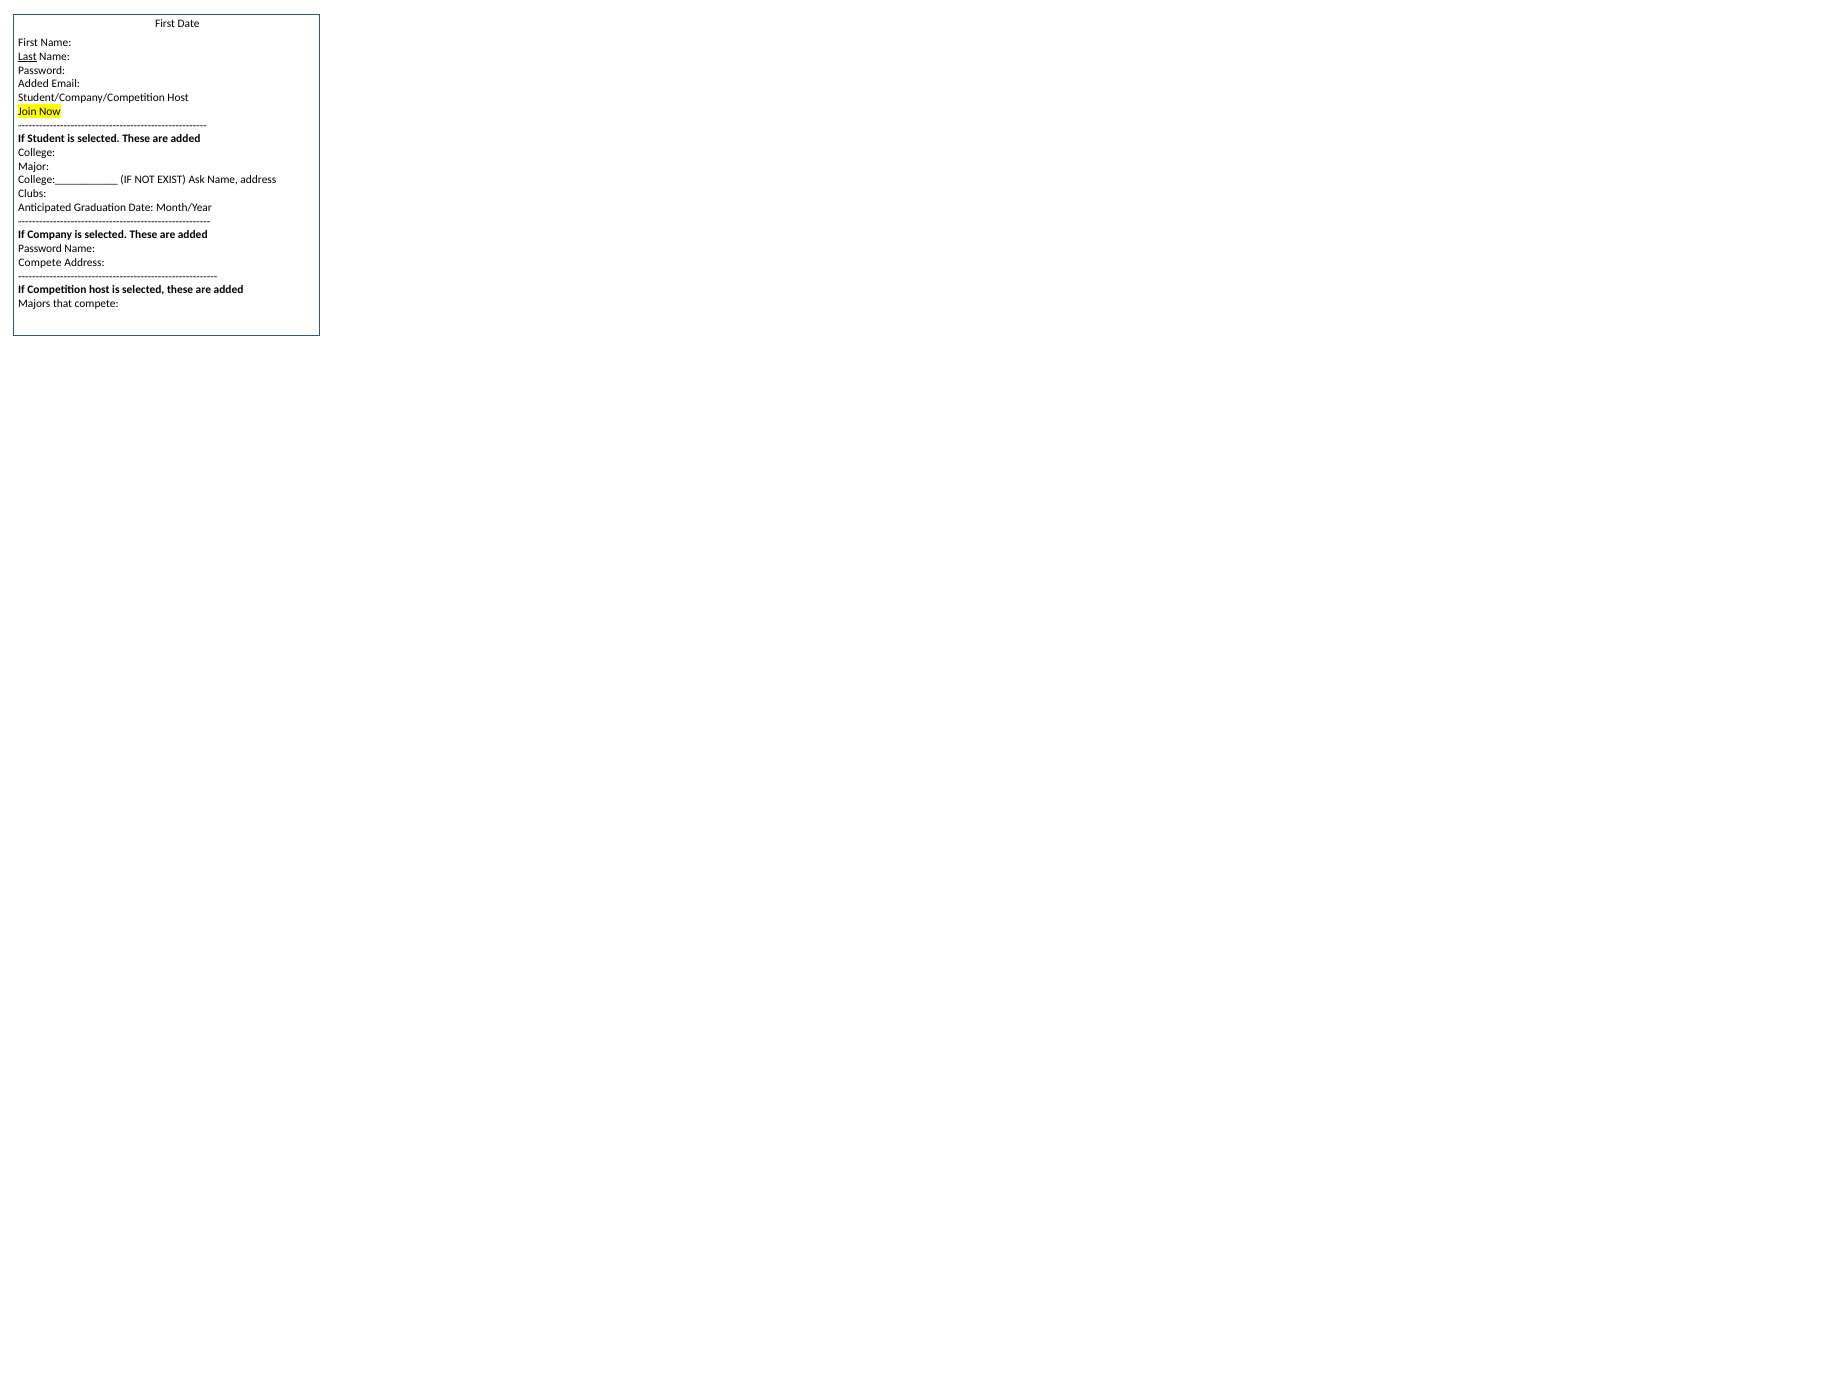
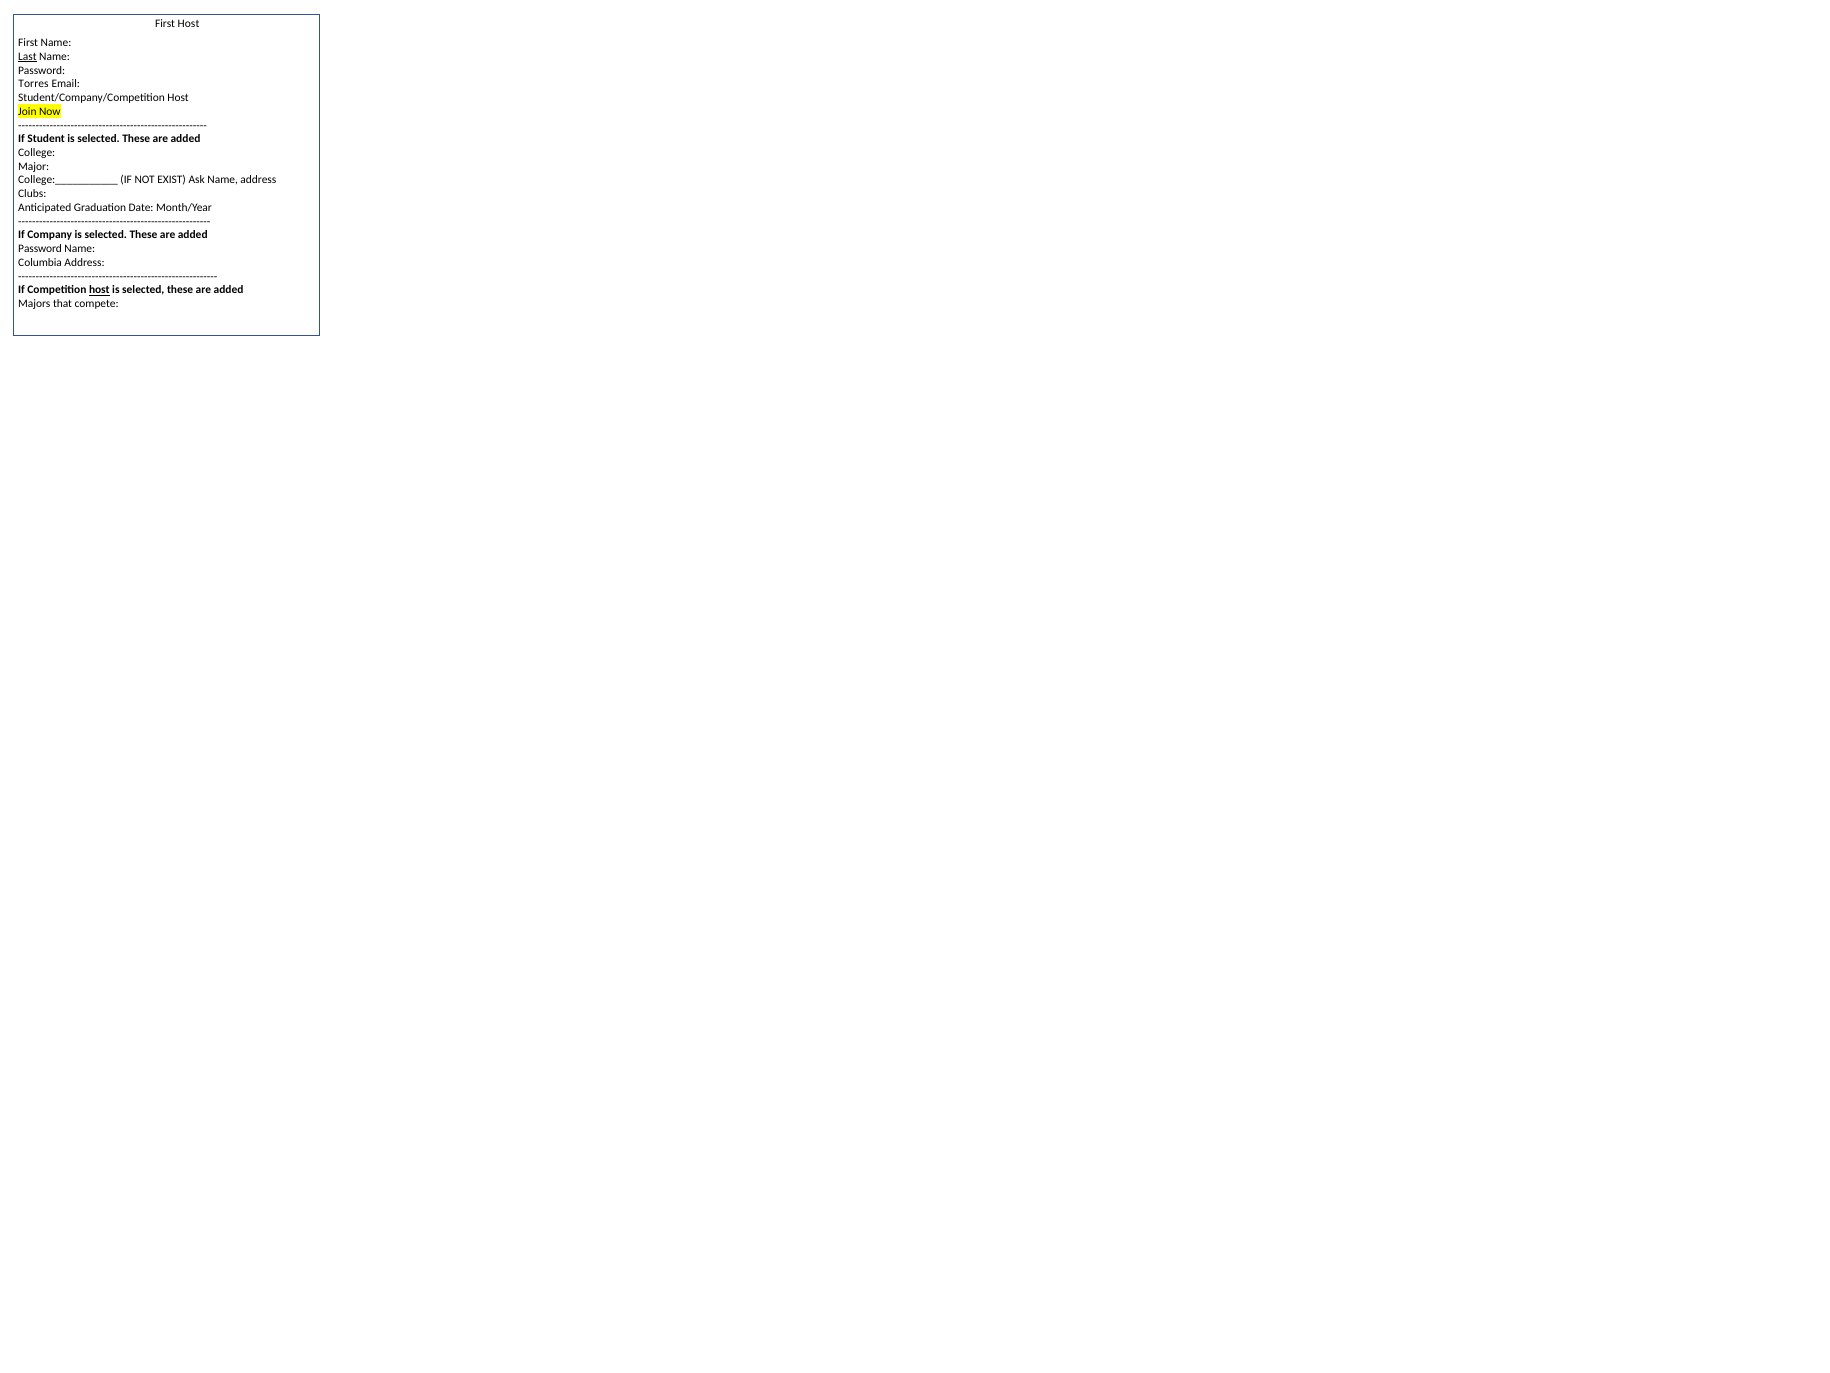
First Date: Date -> Host (188, 23)
Added: Added -> Torres (34, 84)
Compete: Compete -> Columbia (40, 262)
host underline: none -> present (99, 290)
